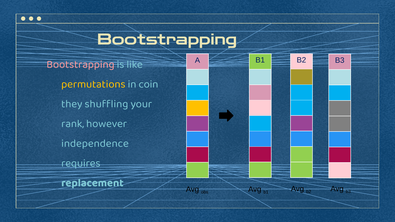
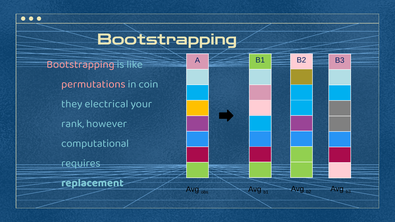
permutations colour: yellow -> pink (93, 84)
shuffling: shuffling -> electrical (106, 104)
independence: independence -> computational (95, 143)
